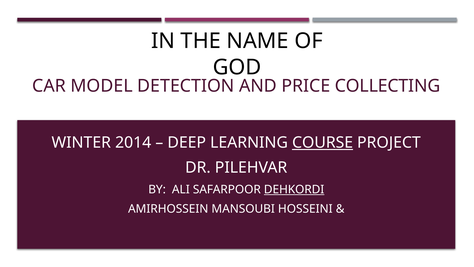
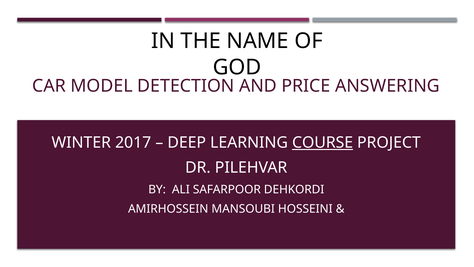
COLLECTING: COLLECTING -> ANSWERING (387, 86)
2014: 2014 -> 2017 (133, 142)
DEHKORDI underline: present -> none (294, 189)
